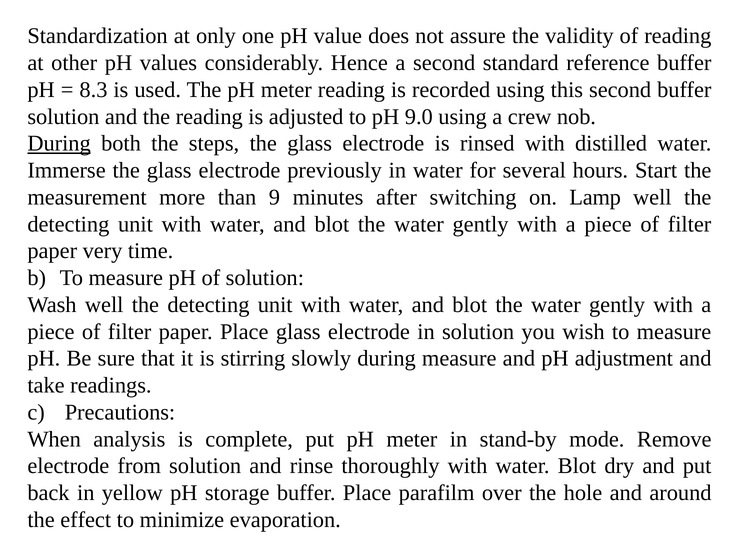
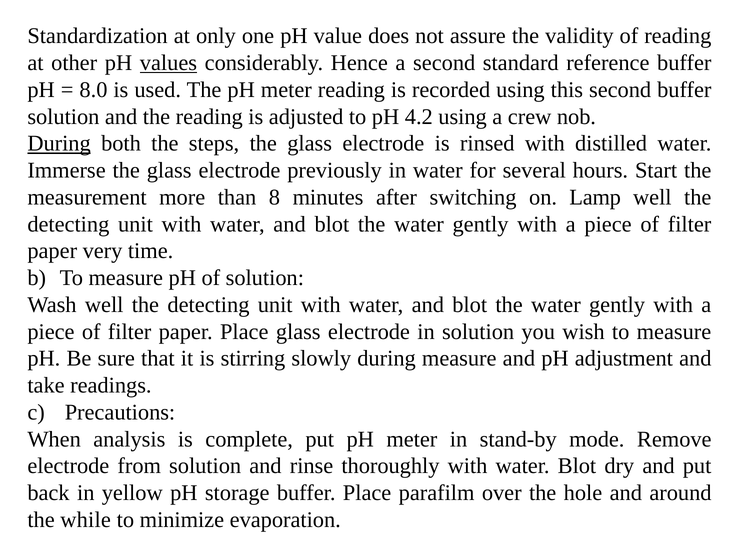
values underline: none -> present (168, 63)
8.3: 8.3 -> 8.0 (93, 90)
9.0: 9.0 -> 4.2 (419, 117)
9: 9 -> 8 (274, 197)
effect: effect -> while (86, 520)
